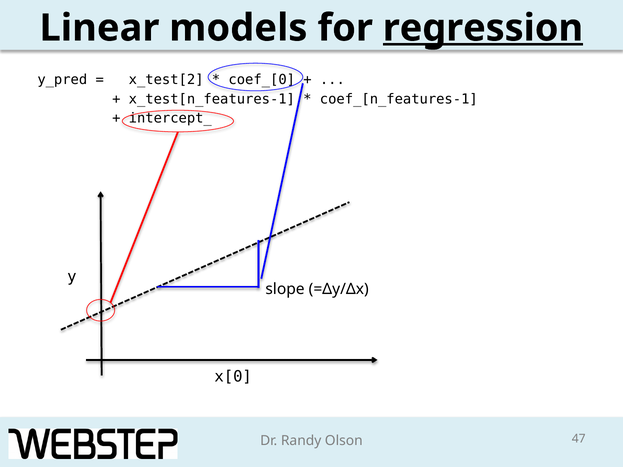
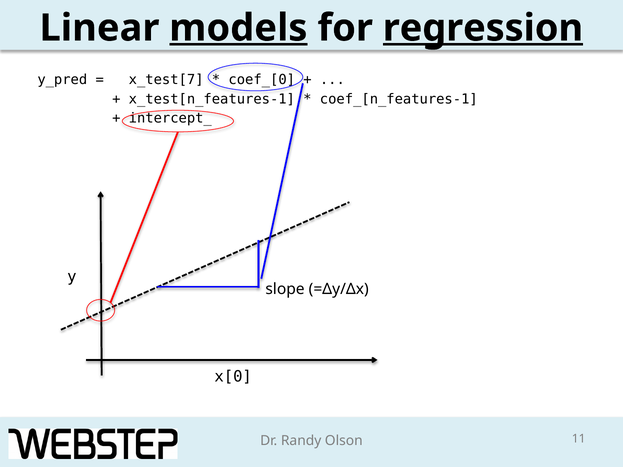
models underline: none -> present (238, 28)
x_test[2: x_test[2 -> x_test[7 (166, 80)
47: 47 -> 11 (579, 439)
